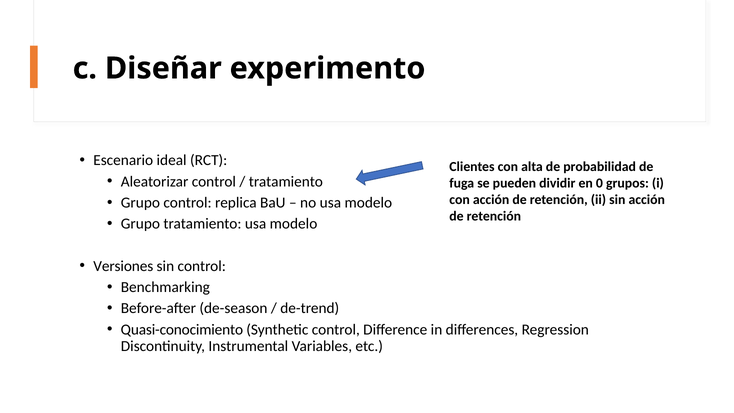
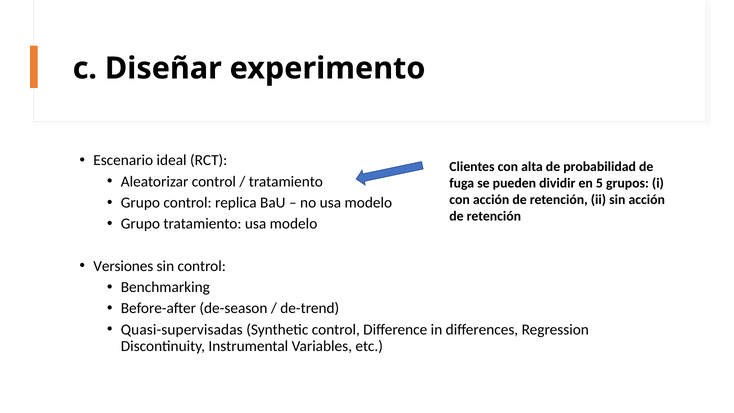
0: 0 -> 5 (599, 183)
Quasi-conocimiento: Quasi-conocimiento -> Quasi-supervisadas (182, 329)
